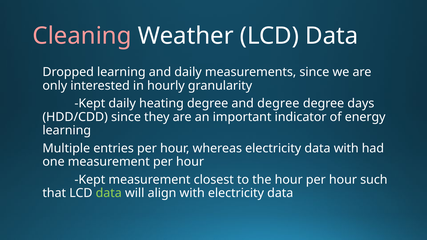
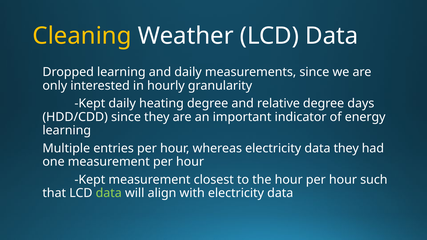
Cleaning colour: pink -> yellow (82, 36)
and degree: degree -> relative (278, 104)
data with: with -> they (346, 148)
